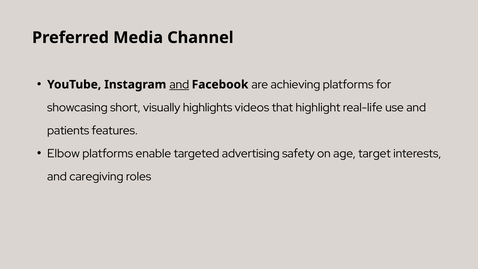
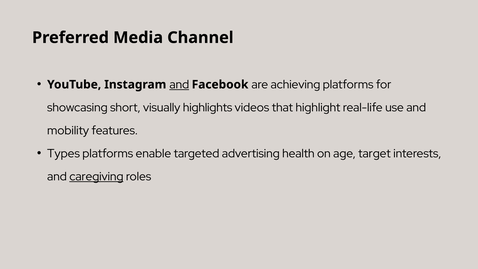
patients: patients -> mobility (68, 131)
Elbow: Elbow -> Types (63, 154)
safety: safety -> health (298, 154)
caregiving underline: none -> present (96, 177)
